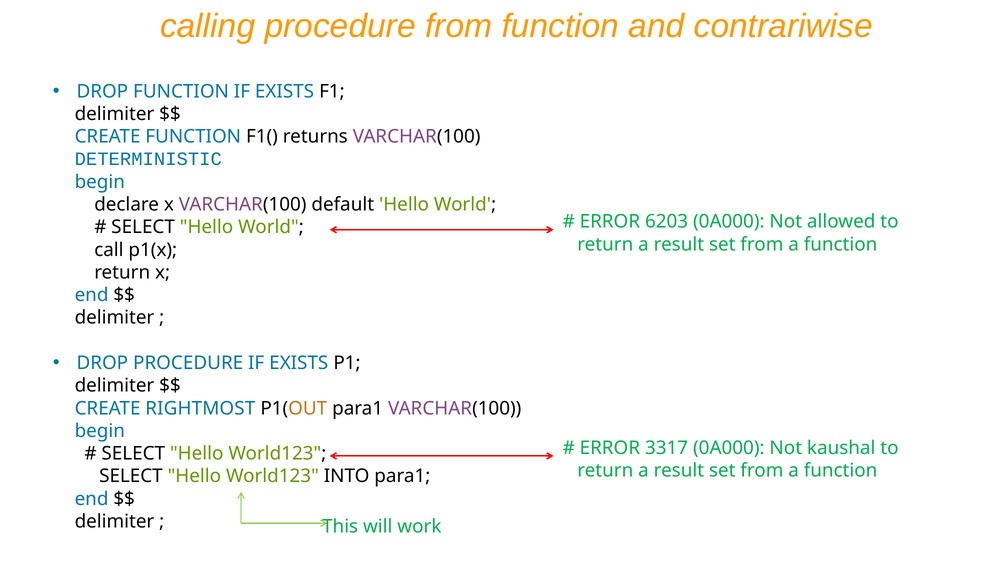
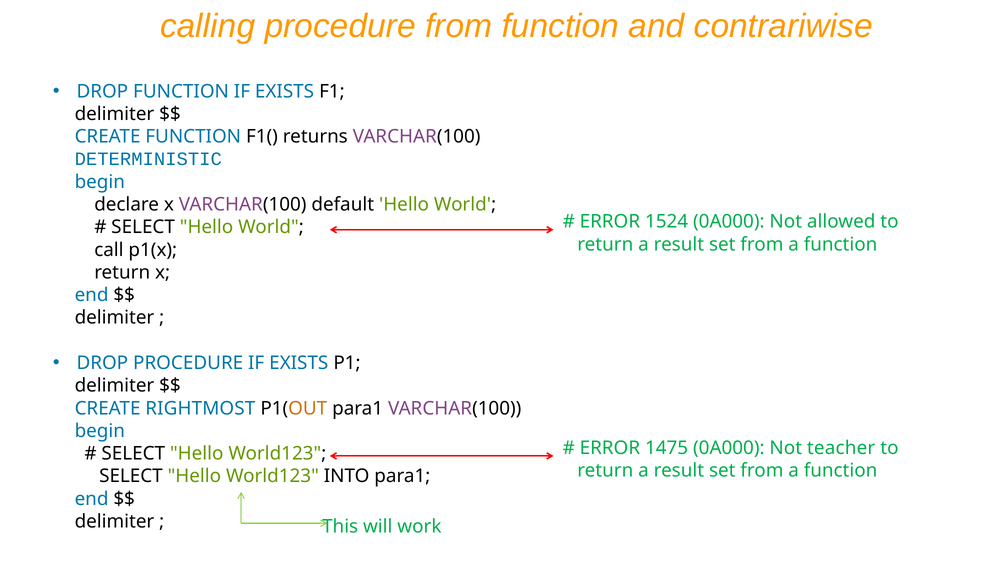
6203: 6203 -> 1524 (667, 222)
3317: 3317 -> 1475 (667, 448)
kaushal: kaushal -> teacher (841, 448)
